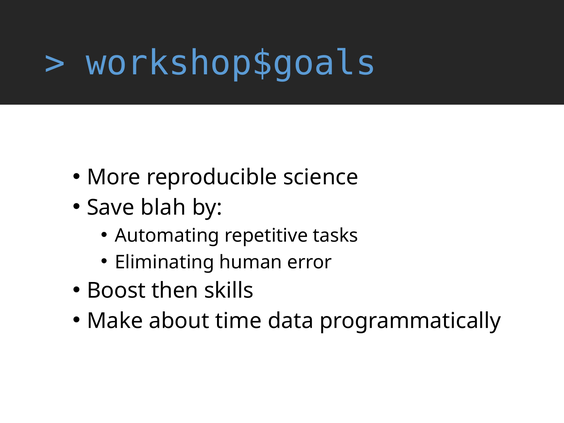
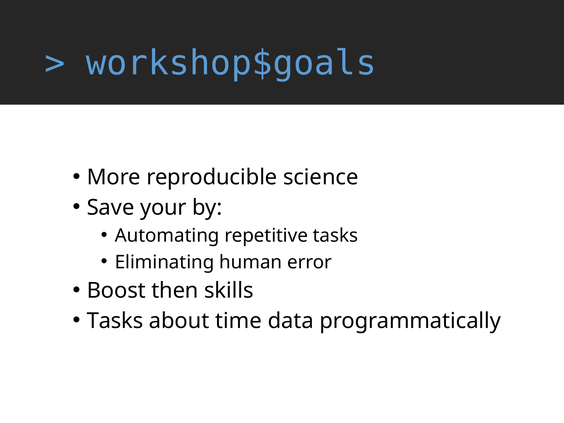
blah: blah -> your (163, 208)
Make: Make -> Tasks (115, 321)
